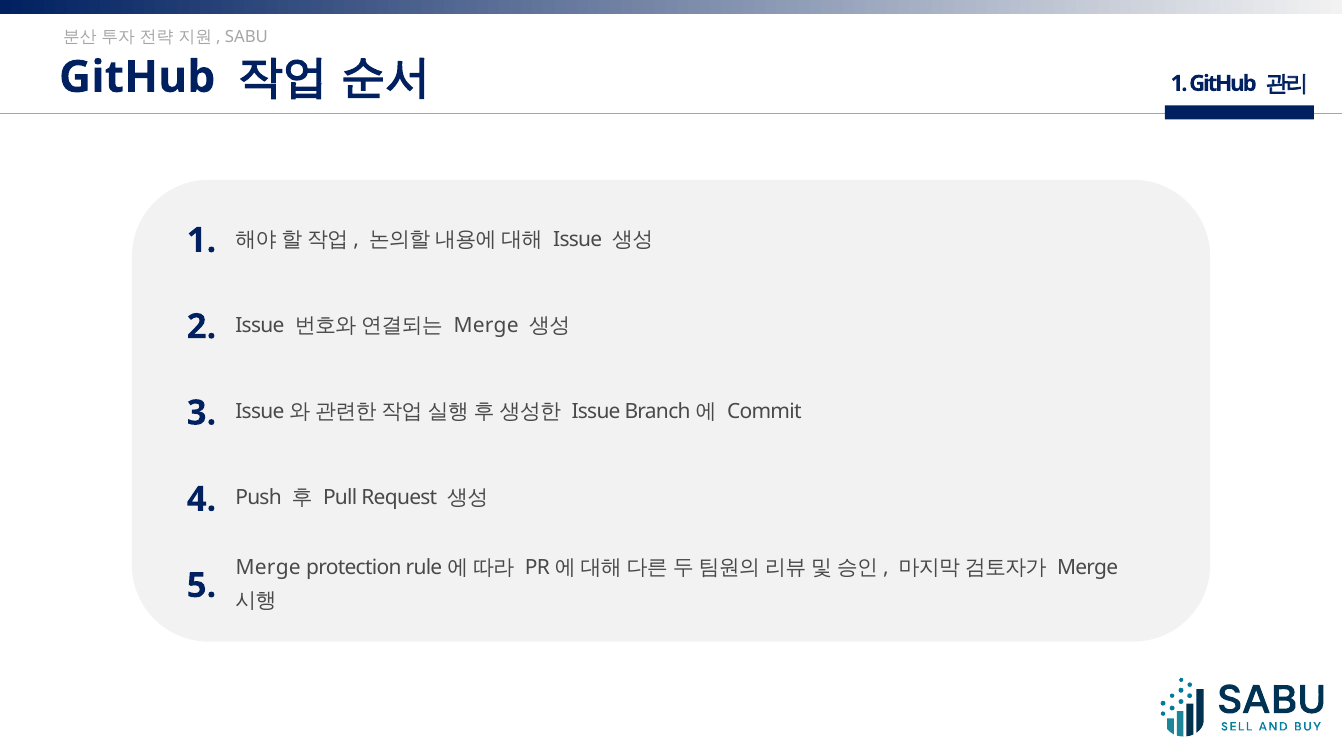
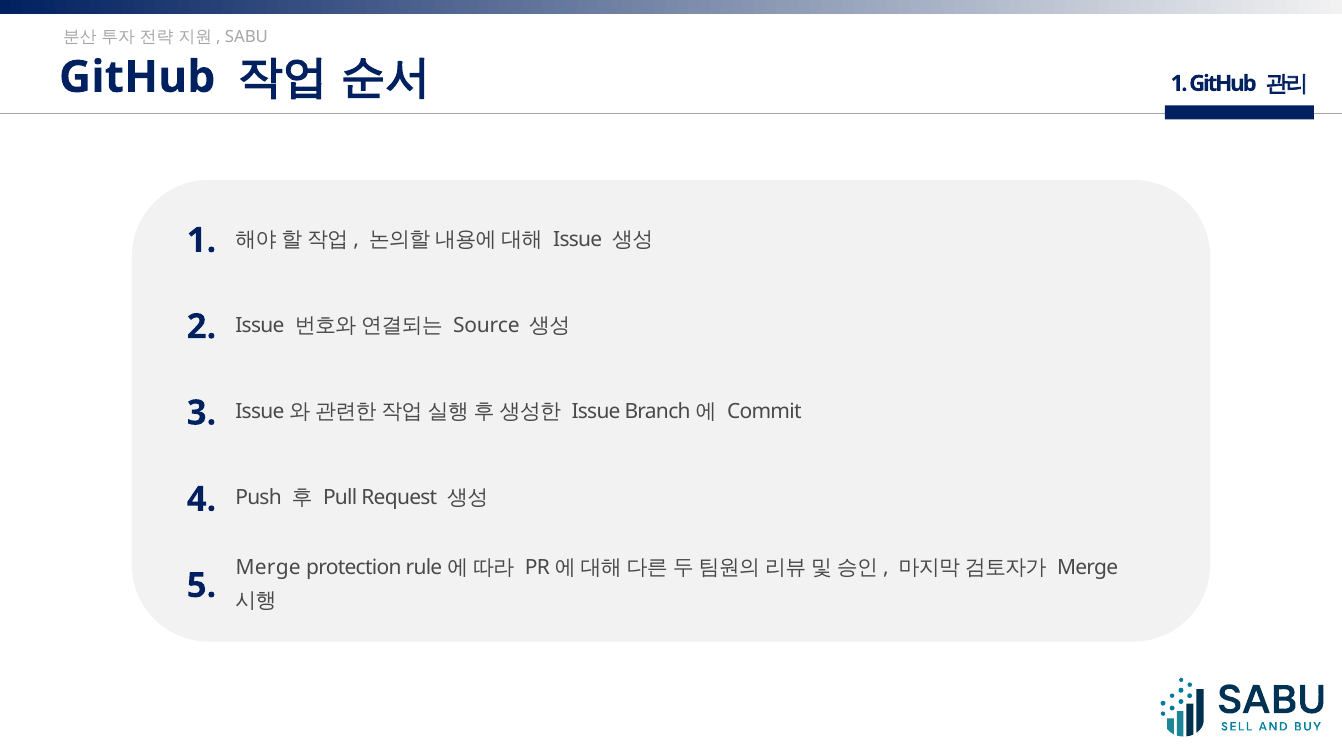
Merge: Merge -> Source (486, 325)
